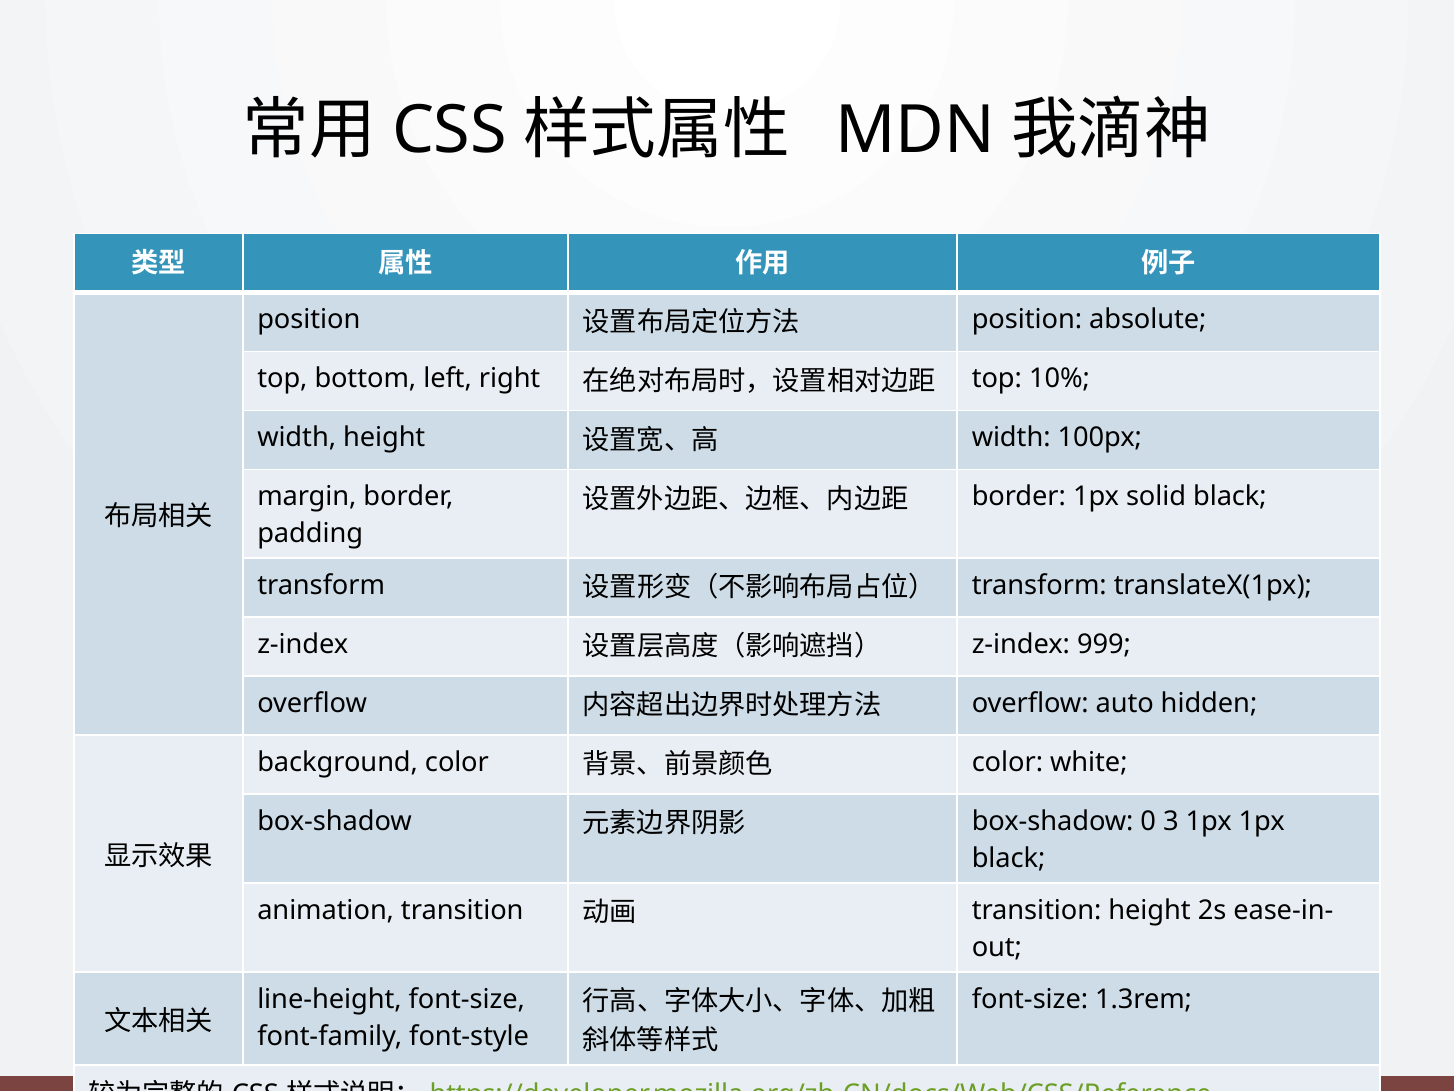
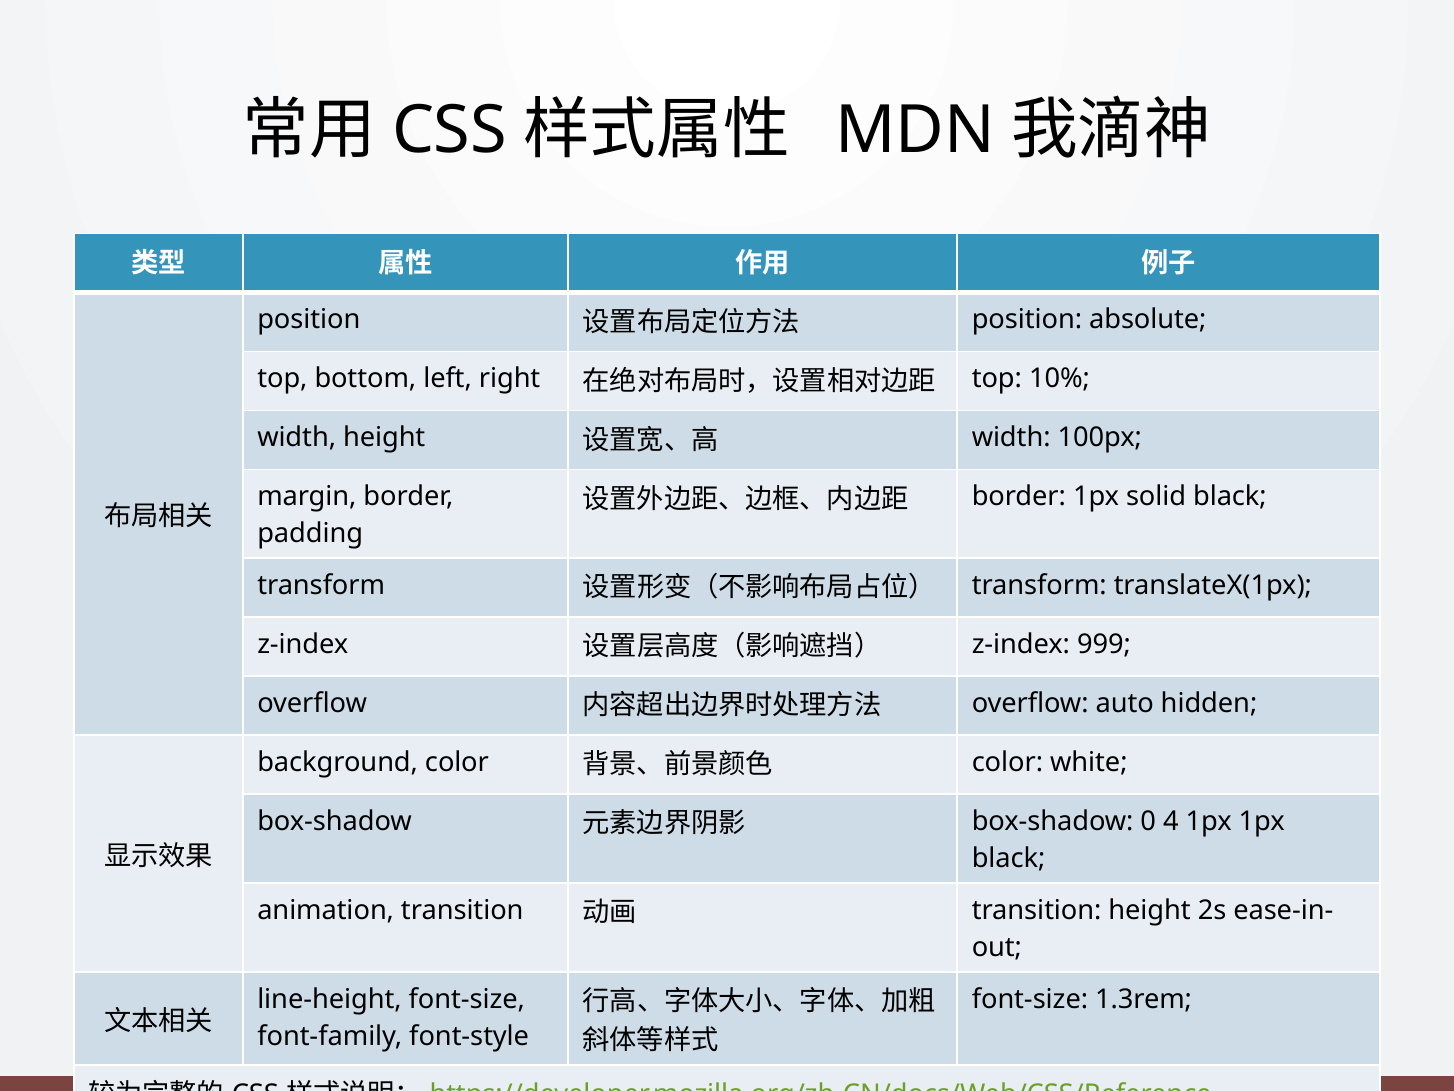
3: 3 -> 4 (1171, 821)
